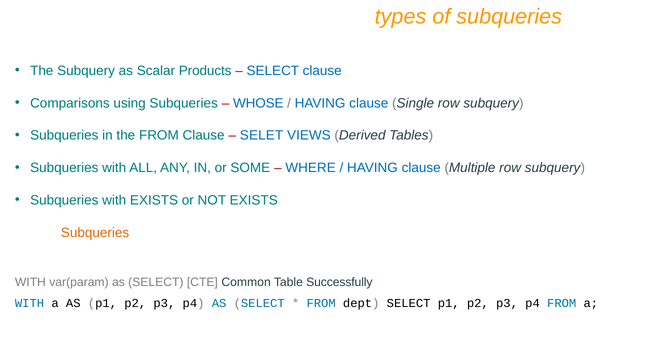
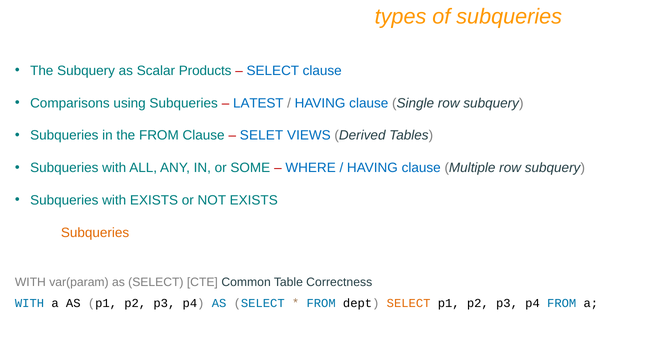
WHOSE: WHOSE -> LATEST (258, 103)
Successfully: Successfully -> Correctness (339, 283)
SELECT colour: black -> orange (409, 304)
